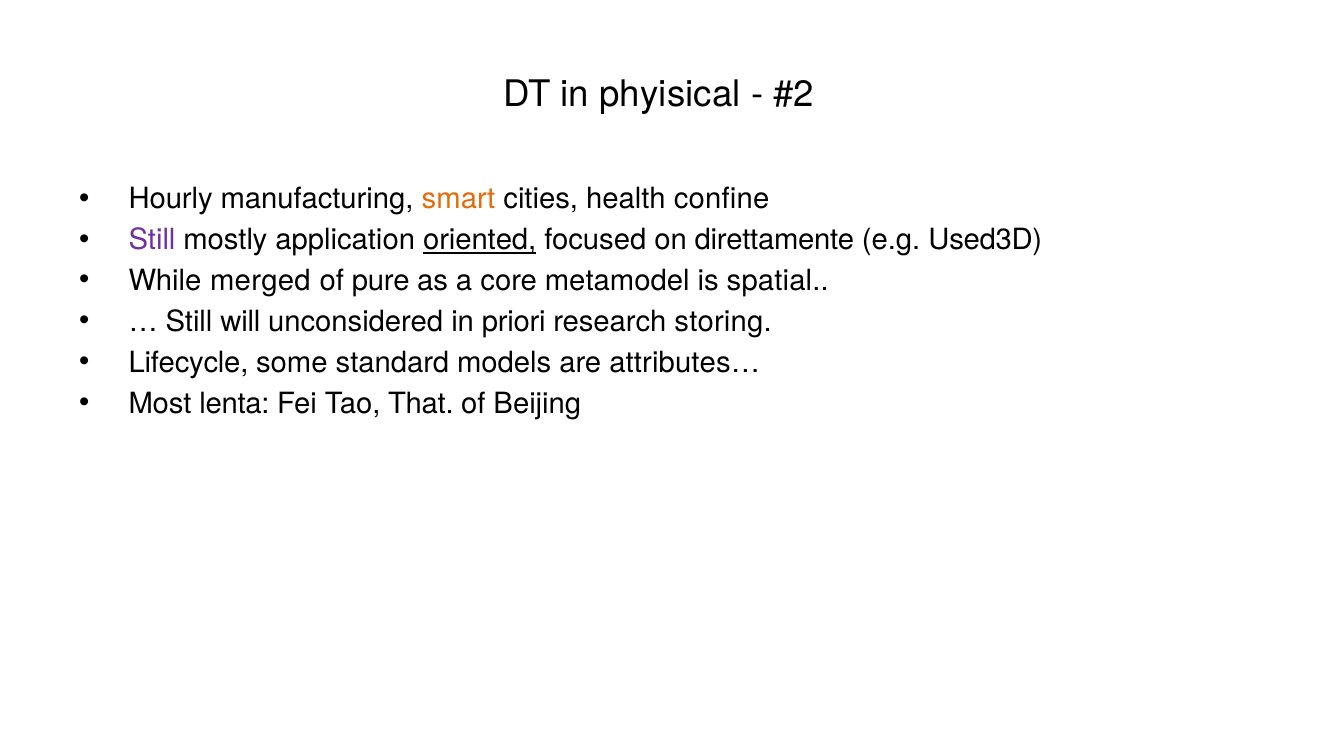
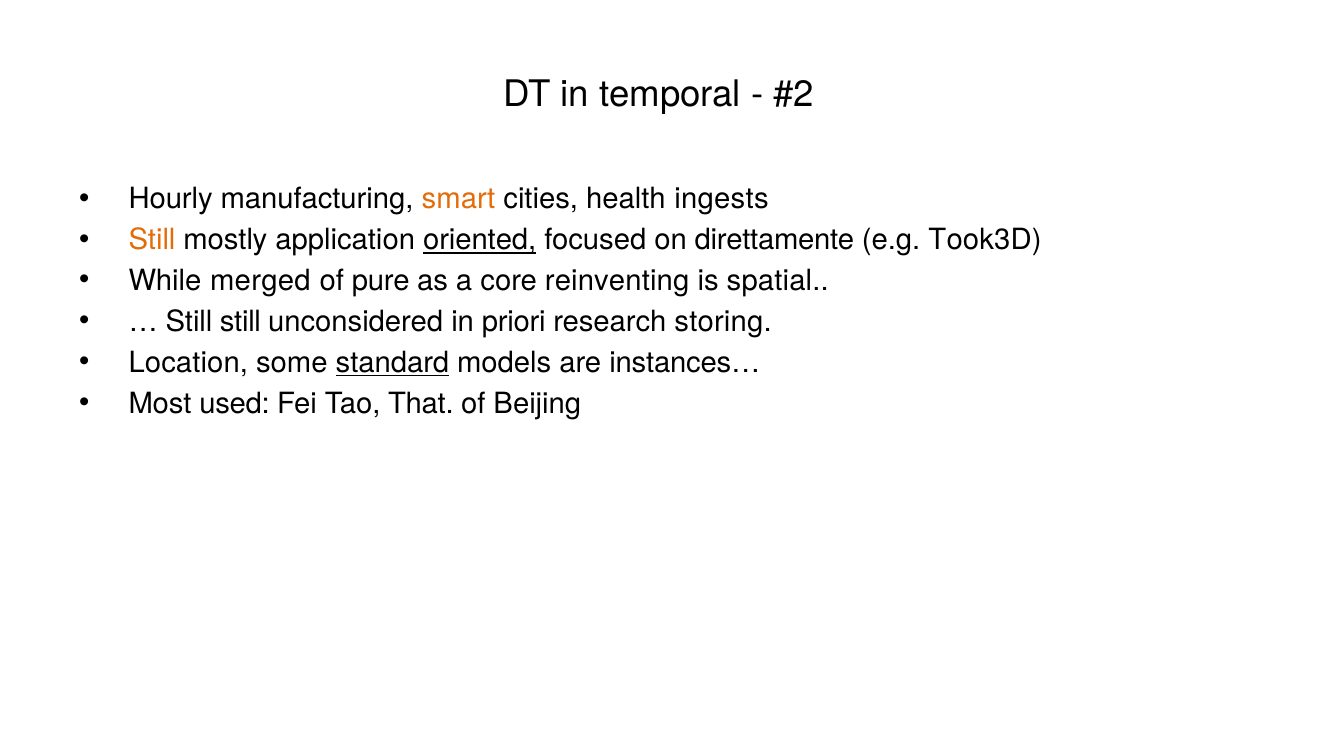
phyisical: phyisical -> temporal (670, 94)
confine: confine -> ingests (721, 199)
Still colour: purple -> orange (152, 240)
Used3D: Used3D -> Took3D (985, 240)
metamodel: metamodel -> reinventing (617, 281)
Still will: will -> still (240, 322)
Lifecycle: Lifecycle -> Location (188, 363)
standard underline: none -> present (392, 363)
attributes…: attributes… -> instances… (685, 363)
lenta: lenta -> used (234, 404)
